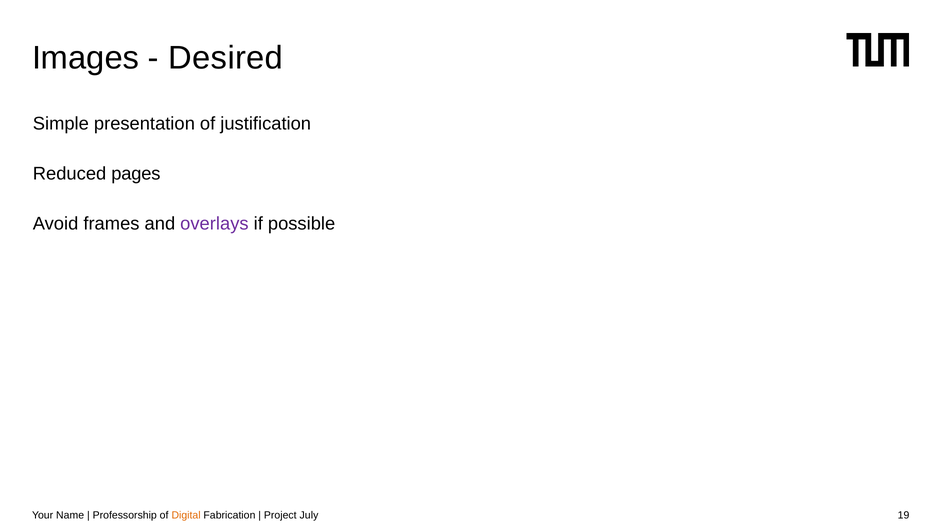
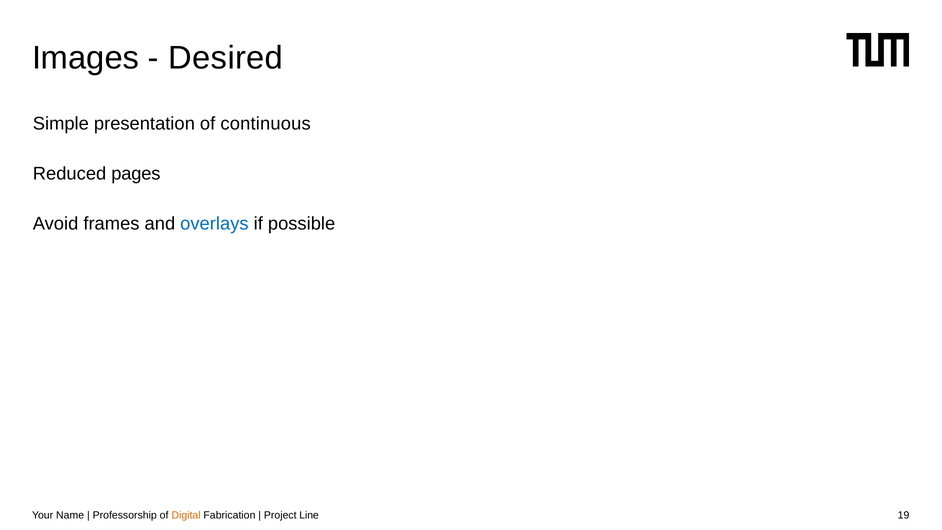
justification: justification -> continuous (266, 124)
overlays colour: purple -> blue (214, 224)
July: July -> Line (309, 515)
